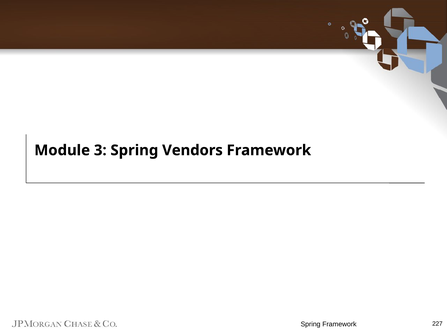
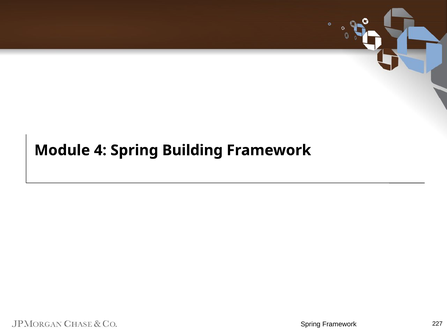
3: 3 -> 4 (100, 150)
Vendors: Vendors -> Building (193, 150)
